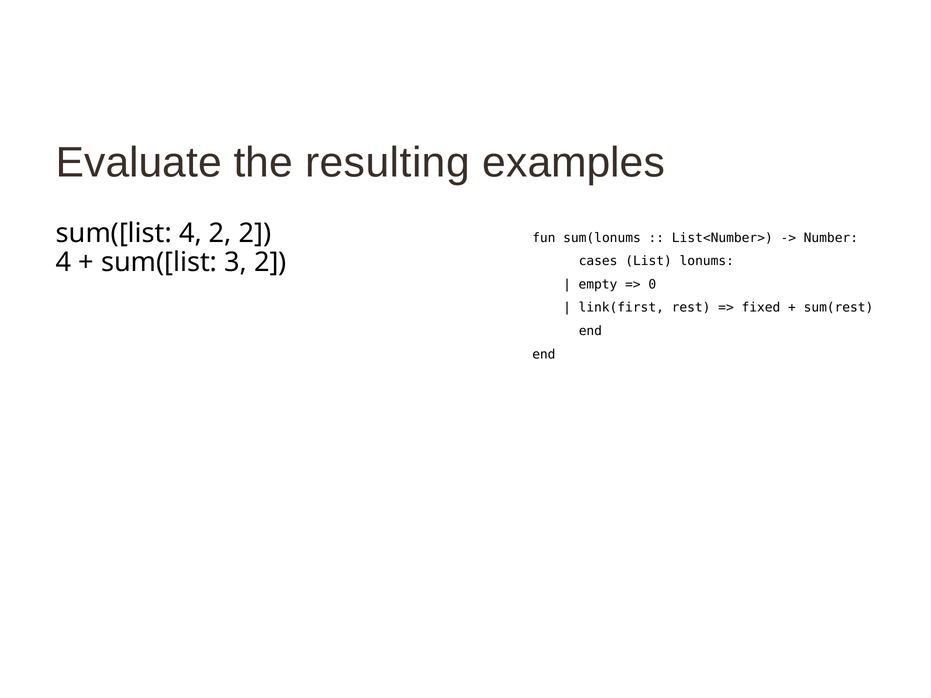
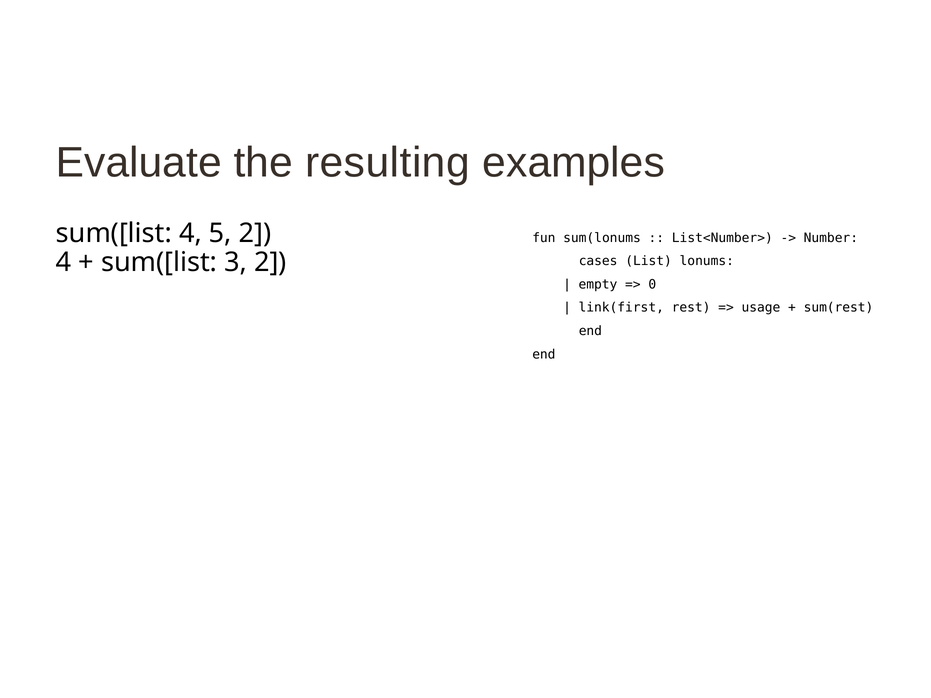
4 2: 2 -> 5 (220, 233)
fixed: fixed -> usage (761, 308)
